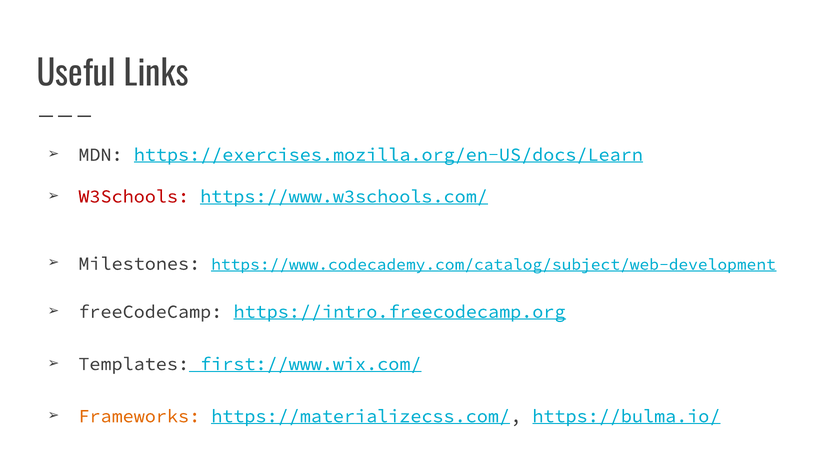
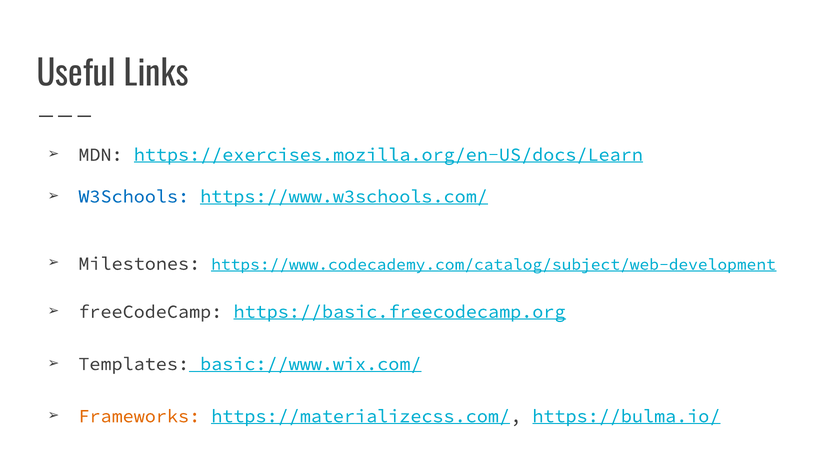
W3Schools colour: red -> blue (134, 196)
https://intro.freecodecamp.org: https://intro.freecodecamp.org -> https://basic.freecodecamp.org (399, 311)
first://www.wix.com/: first://www.wix.com/ -> basic://www.wix.com/ (311, 364)
